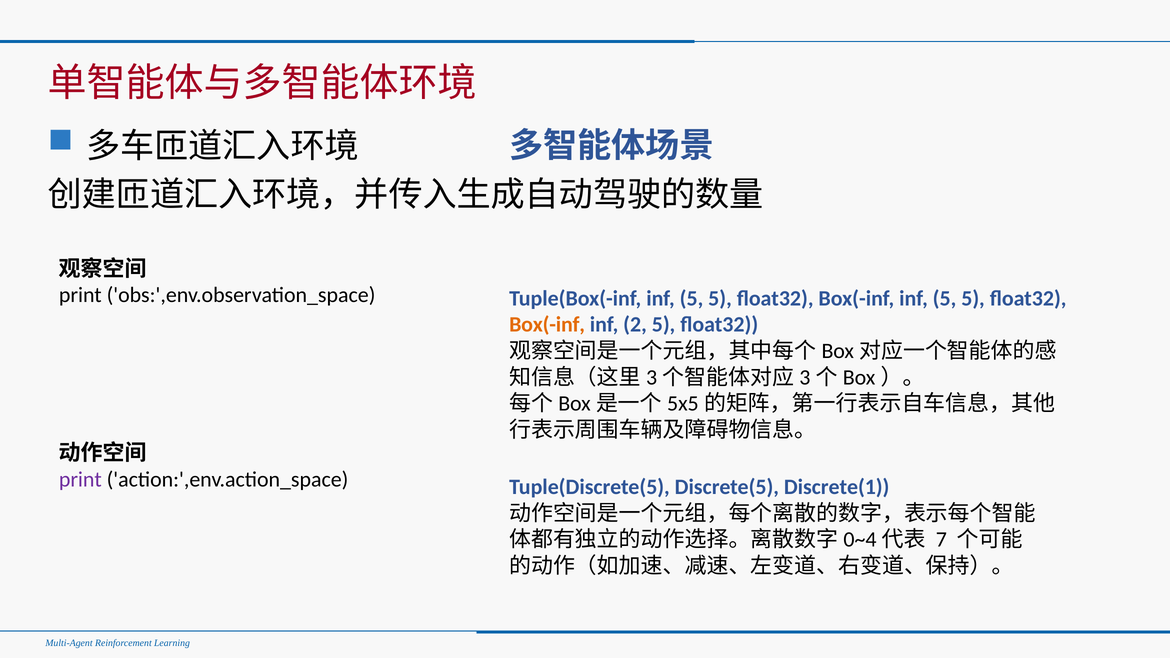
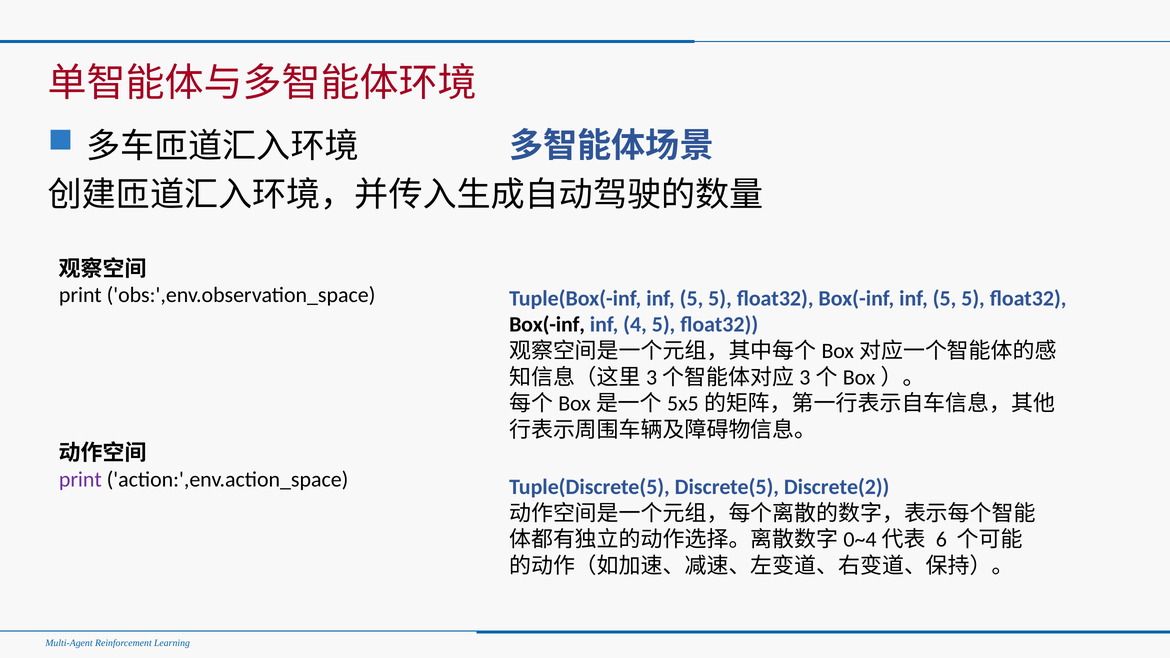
Box(-inf colour: orange -> black (547, 325)
2: 2 -> 4 (635, 325)
Discrete(1: Discrete(1 -> Discrete(2 (837, 487)
7: 7 -> 6 (941, 540)
